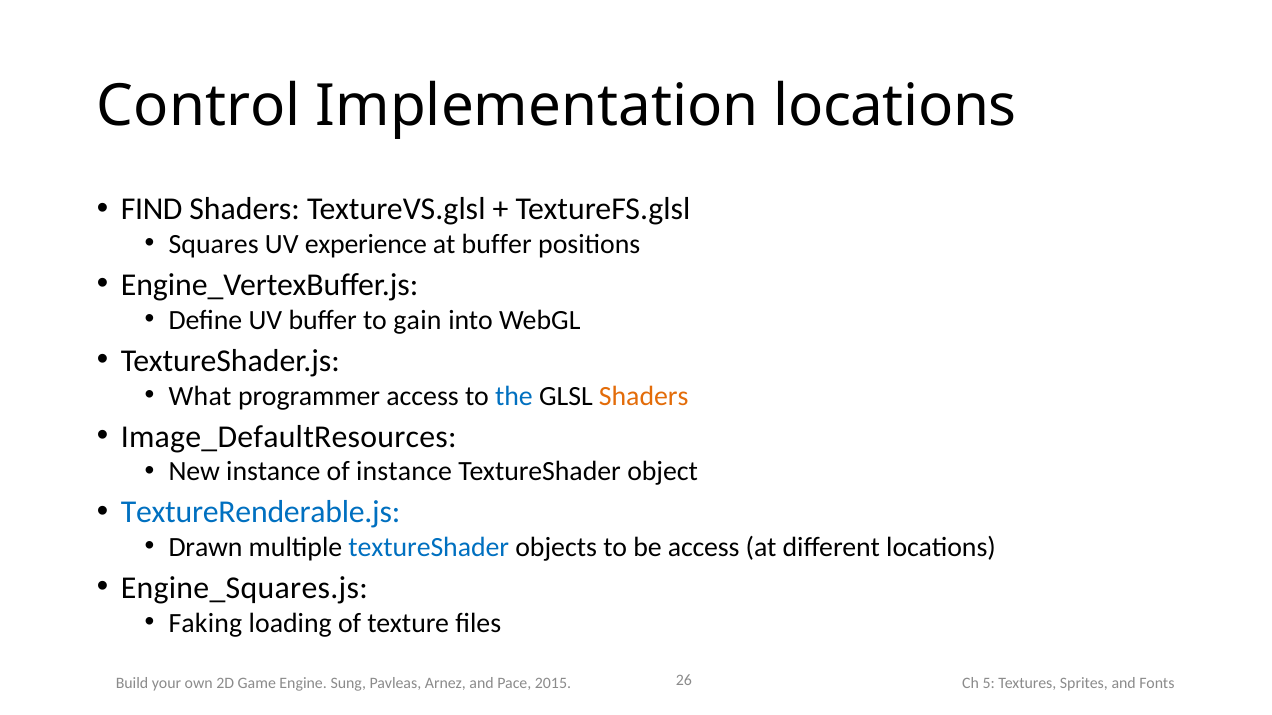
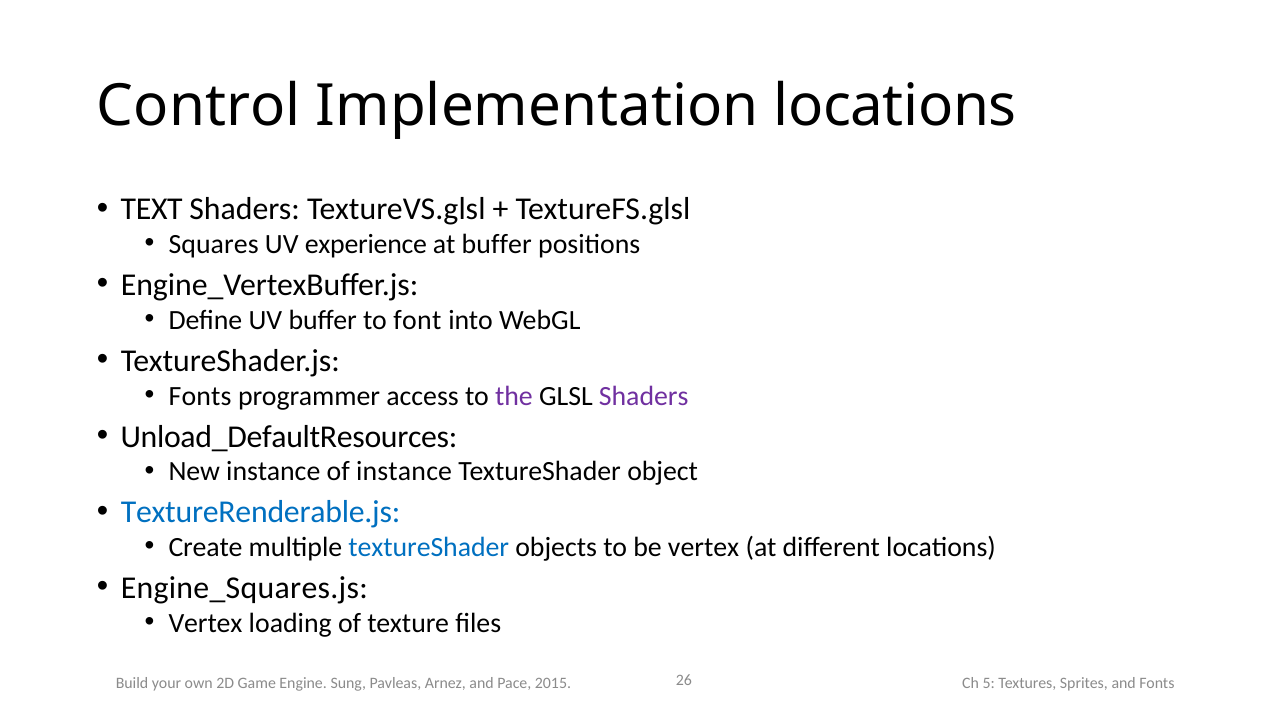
FIND: FIND -> TEXT (152, 209)
gain: gain -> font (417, 320)
What: What -> Fonts (200, 396)
the colour: blue -> purple (514, 396)
Shaders colour: orange -> purple (644, 396)
Image_DefaultResources: Image_DefaultResources -> Unload_DefaultResources (289, 437)
Drawn: Drawn -> Create (206, 548)
be access: access -> vertex (704, 548)
Faking: Faking -> Vertex (205, 623)
